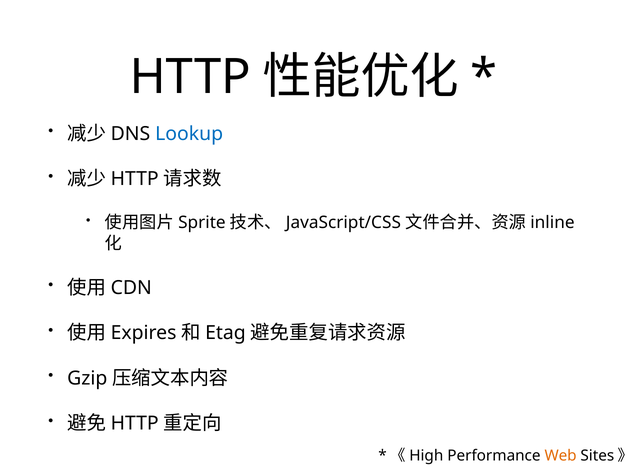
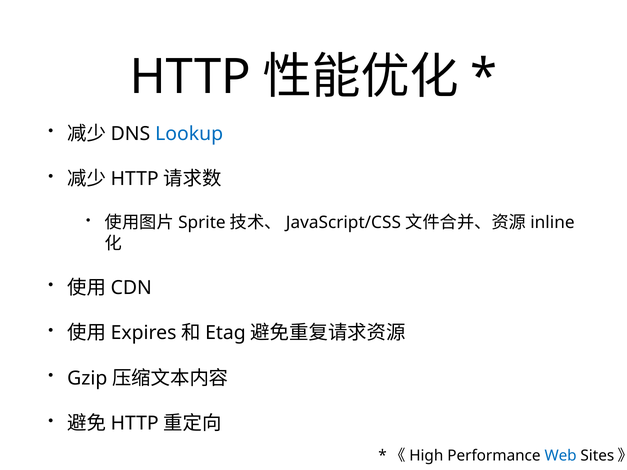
Web colour: orange -> blue (561, 456)
